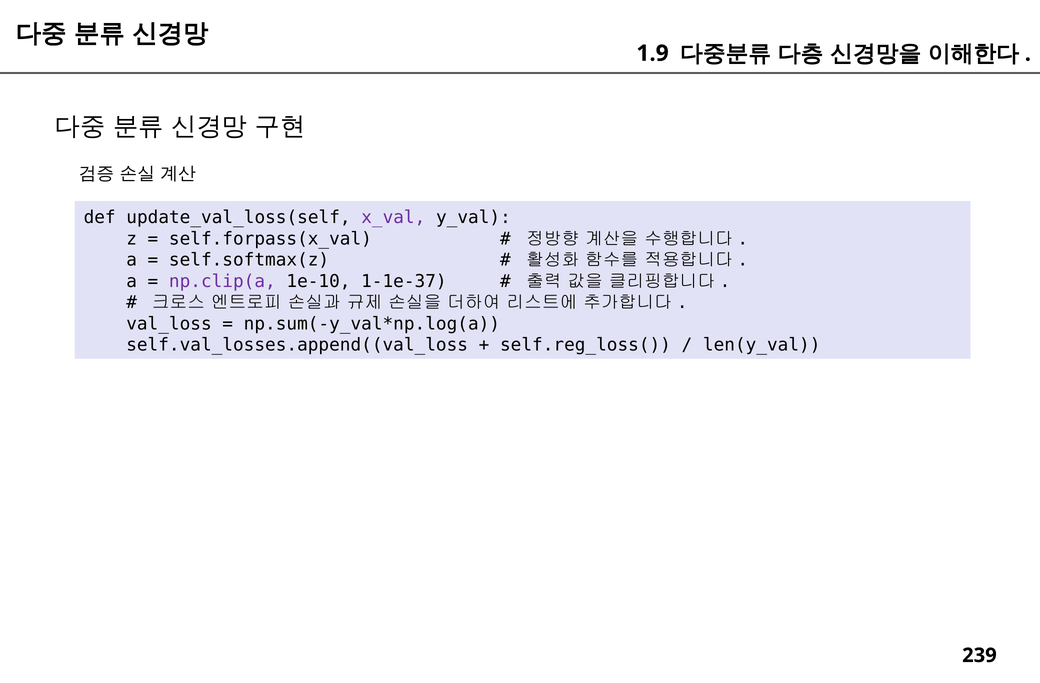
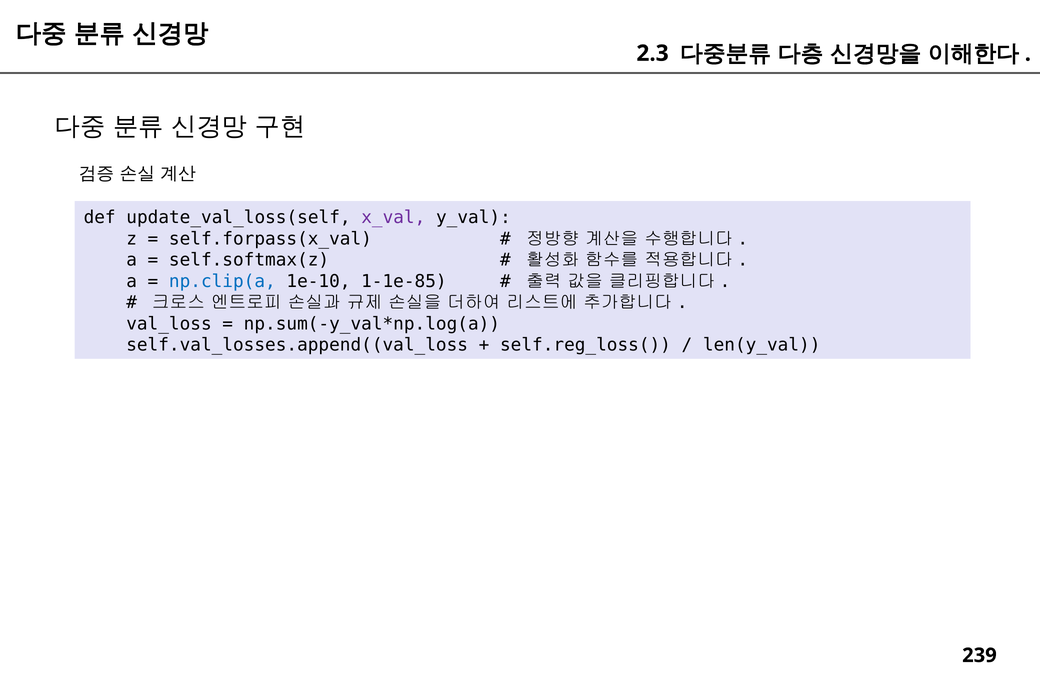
1.9: 1.9 -> 2.3 (653, 53)
np.clip(a colour: purple -> blue (222, 281)
1-1e-37: 1-1e-37 -> 1-1e-85 (404, 281)
